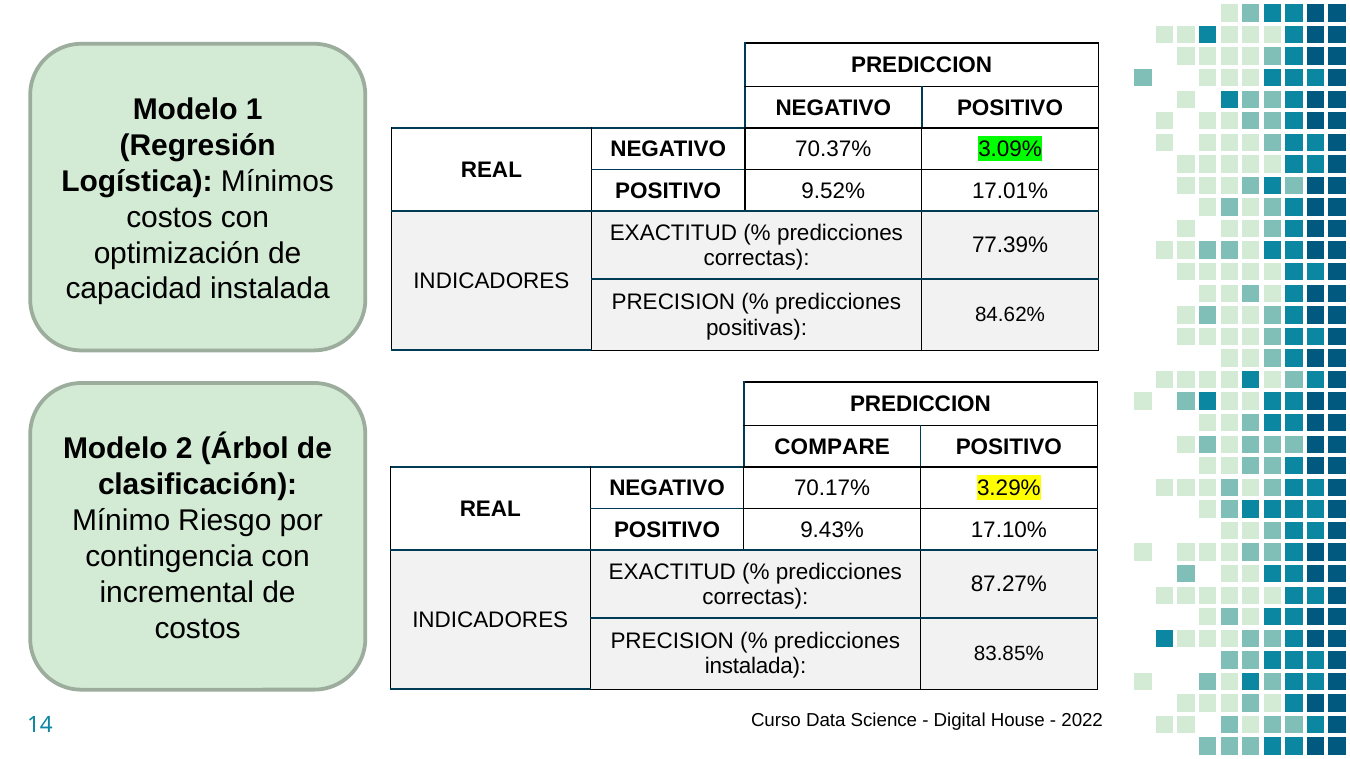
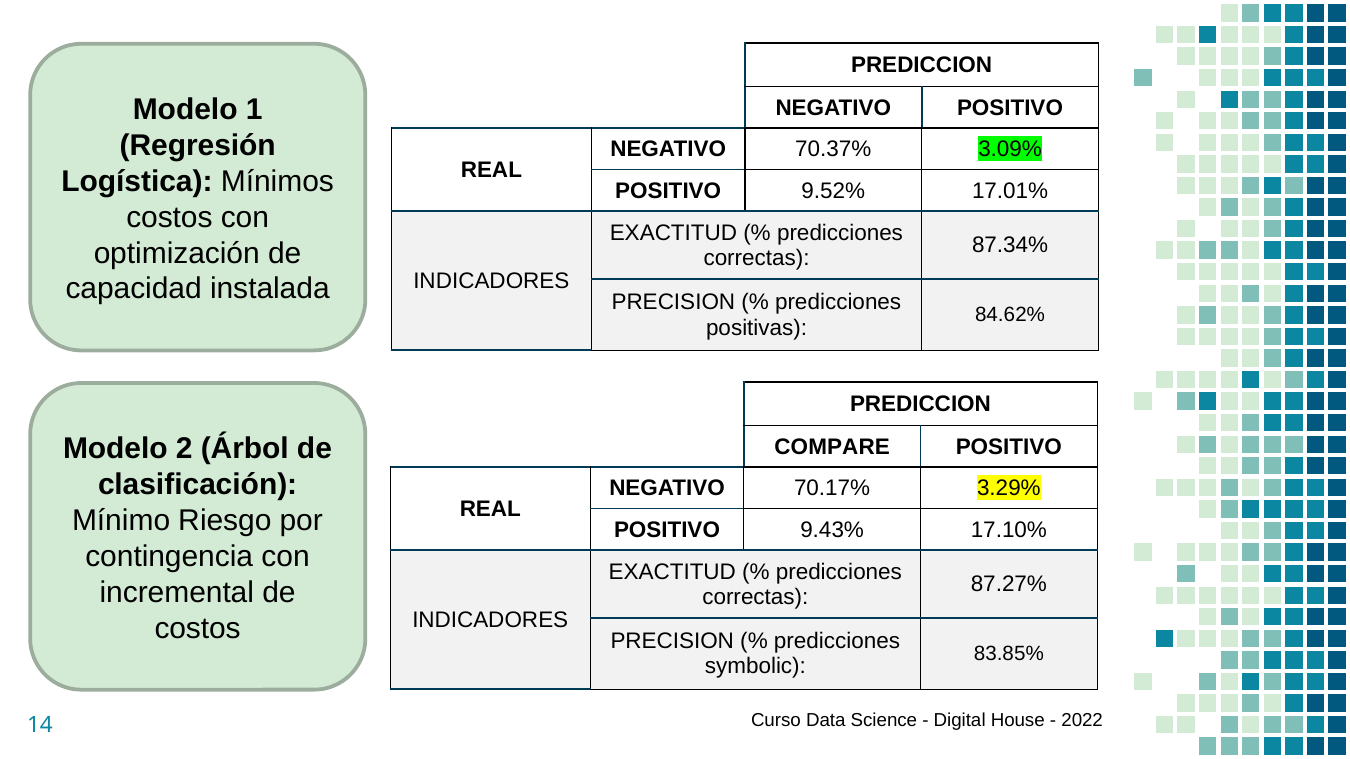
77.39%: 77.39% -> 87.34% (1010, 246)
instalada: instalada -> symbolic (755, 667)
